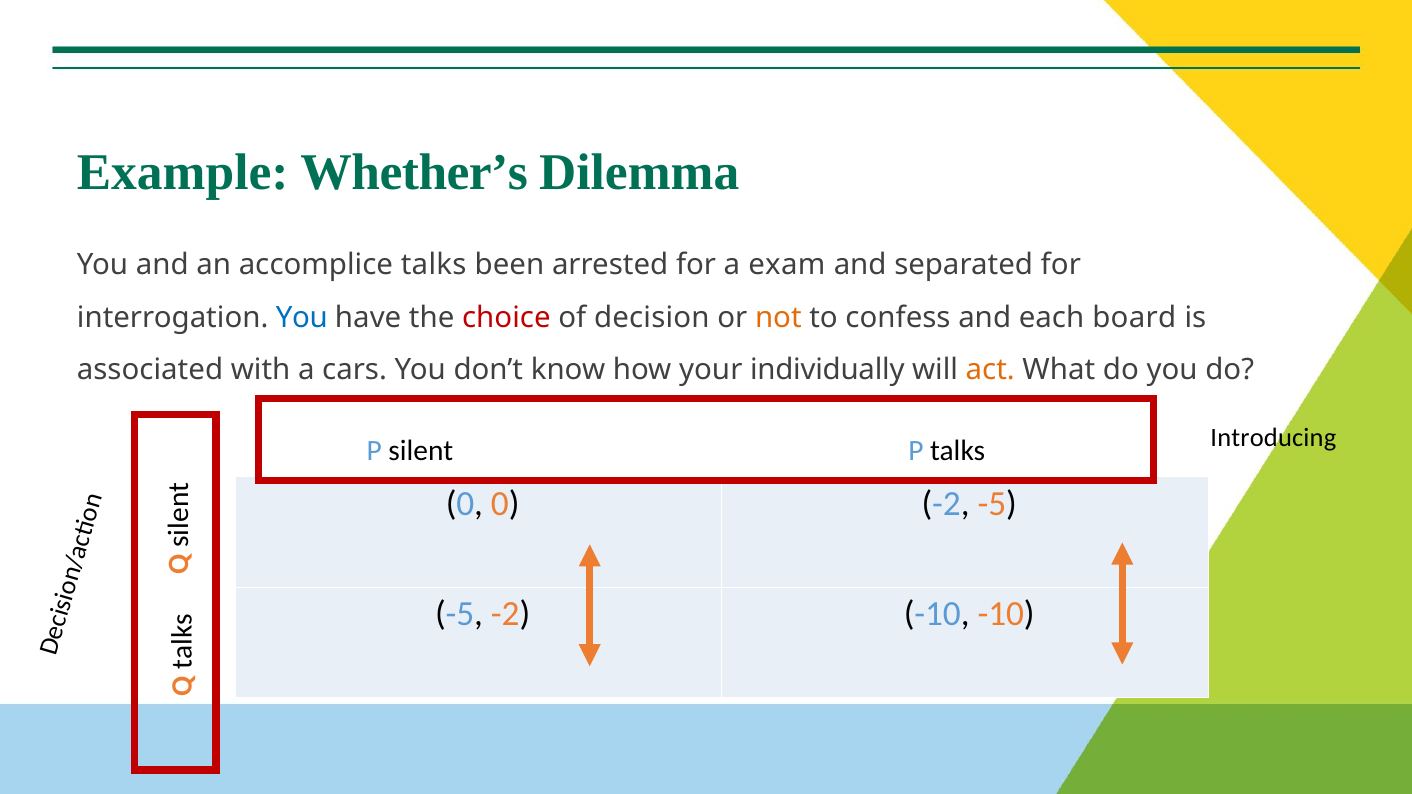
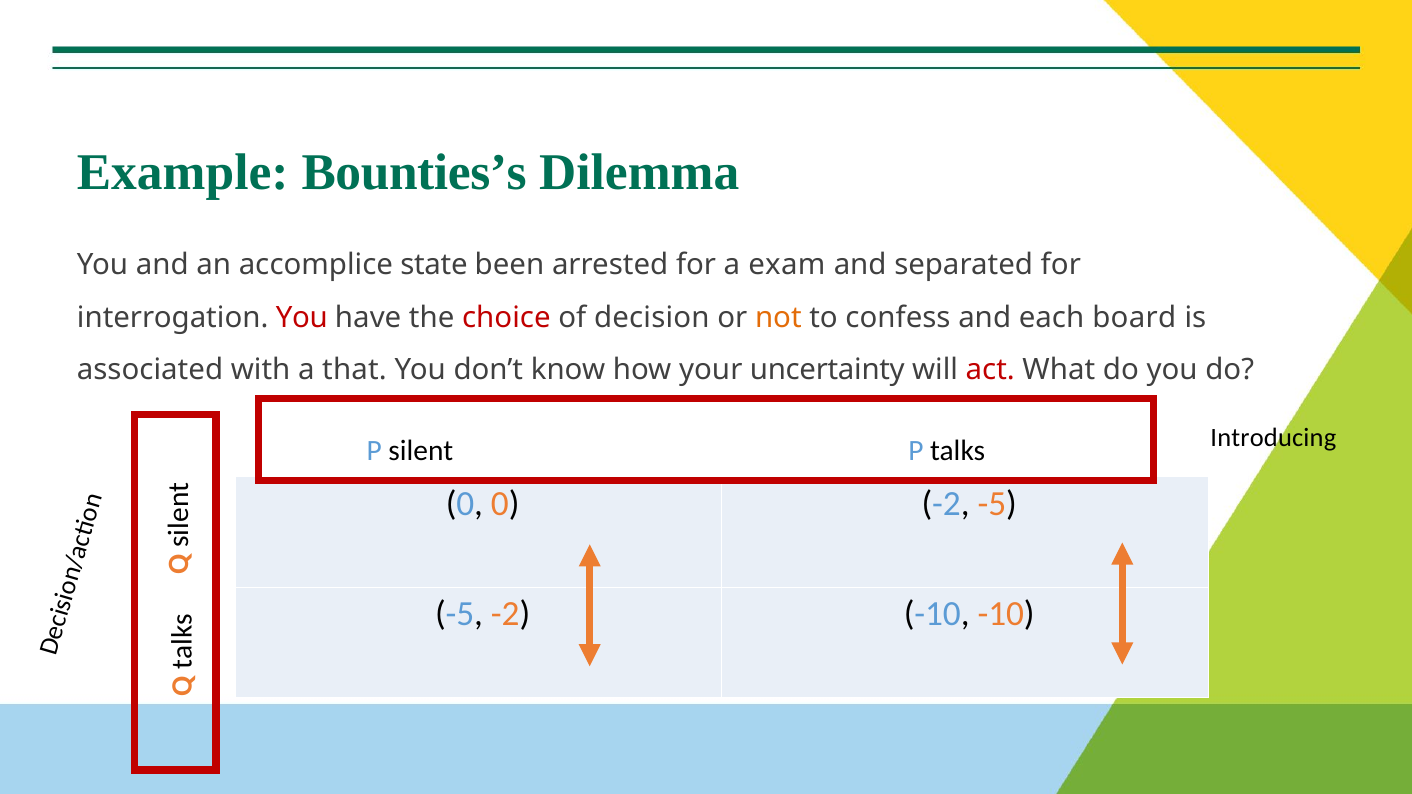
Whether’s: Whether’s -> Bounties’s (414, 173)
accomplice talks: talks -> state (434, 264)
You colour: blue -> red (302, 317)
cars: cars -> that (354, 370)
individually: individually -> uncertainty (827, 370)
act colour: orange -> red (990, 370)
